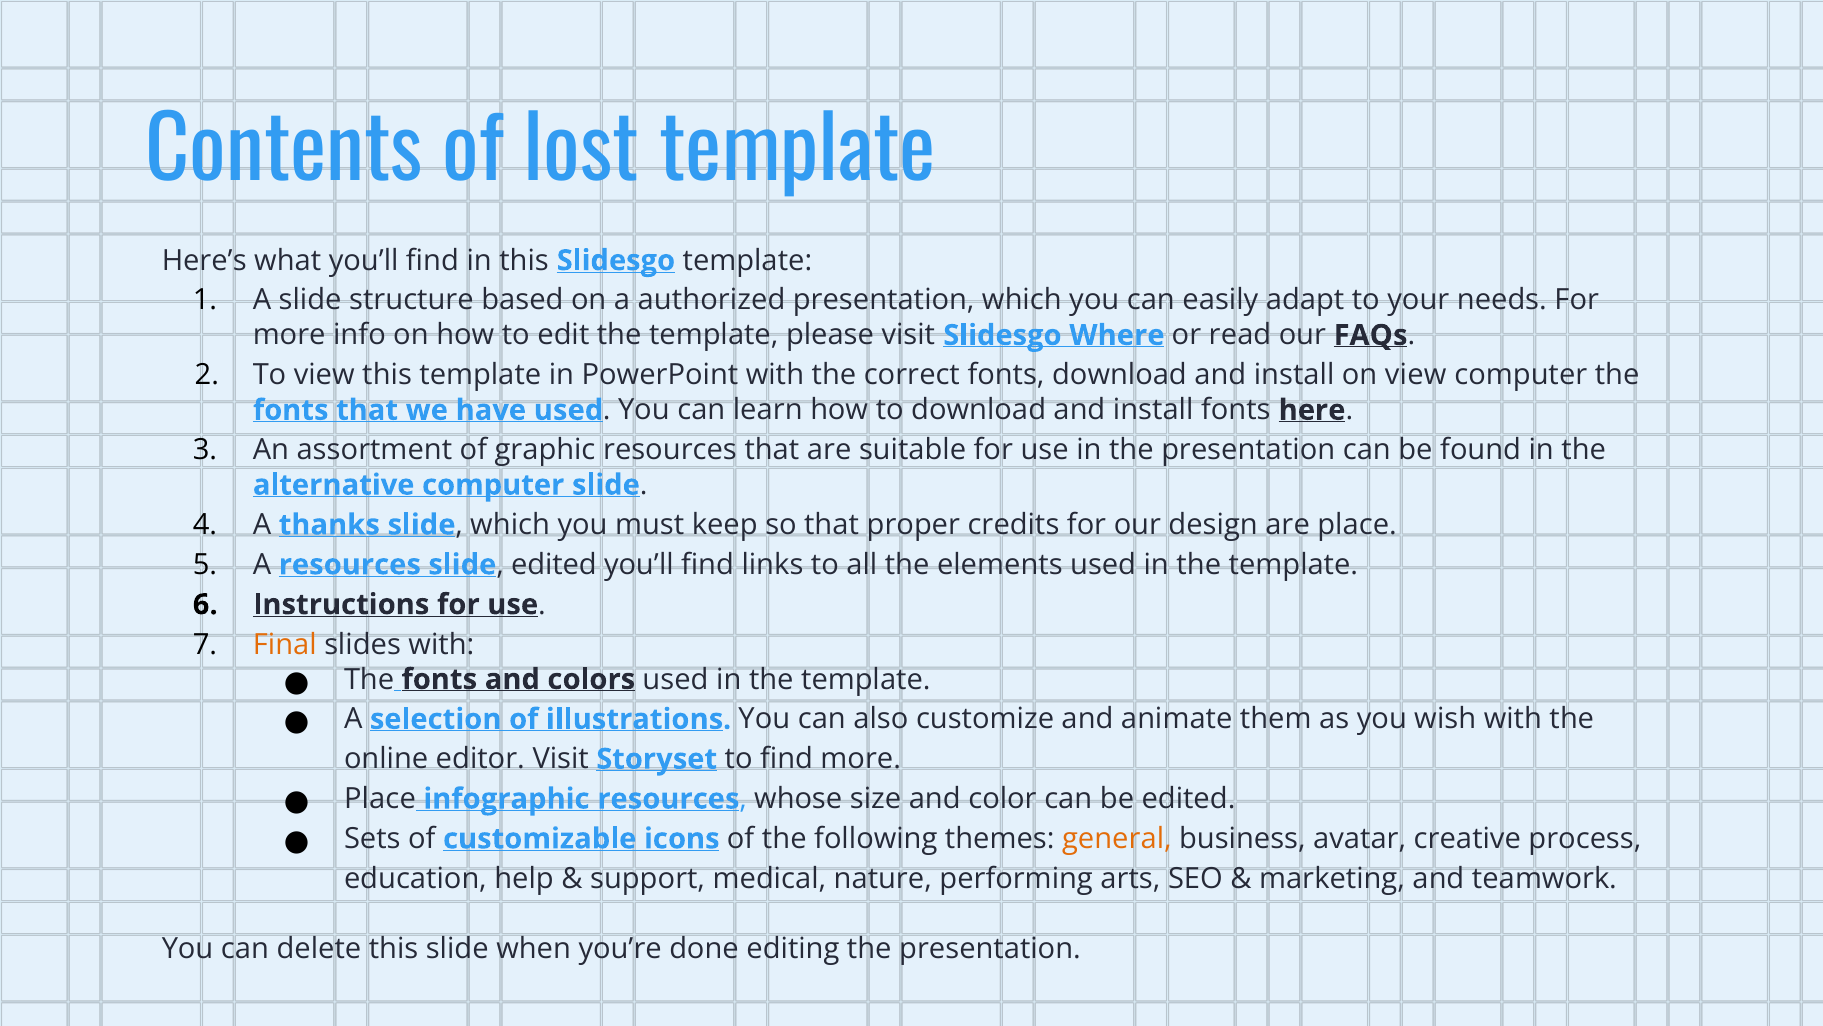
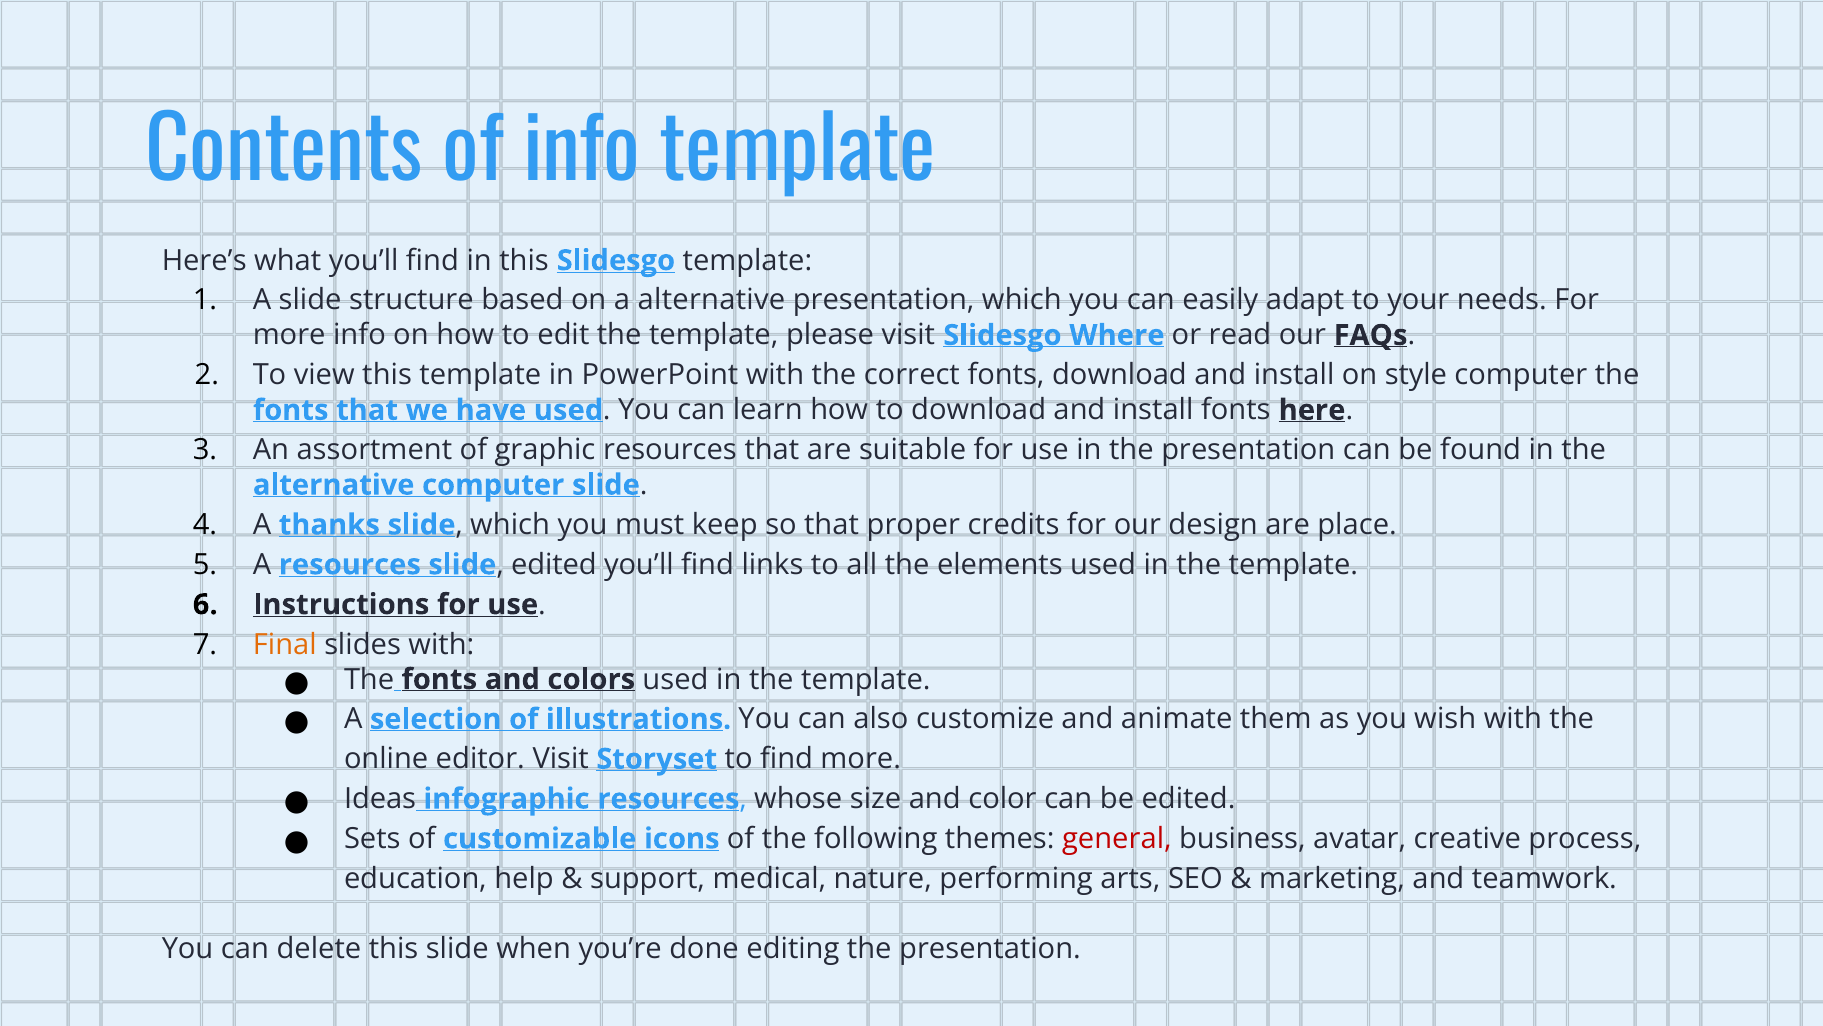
of lost: lost -> info (582, 152)
a authorized: authorized -> alternative (711, 300)
on view: view -> style (1416, 375)
Place: Place -> Ideas (380, 799)
general colour: orange -> red (1117, 838)
